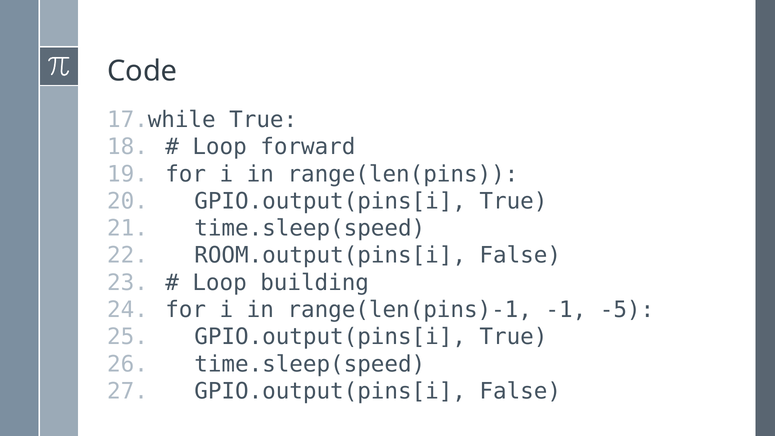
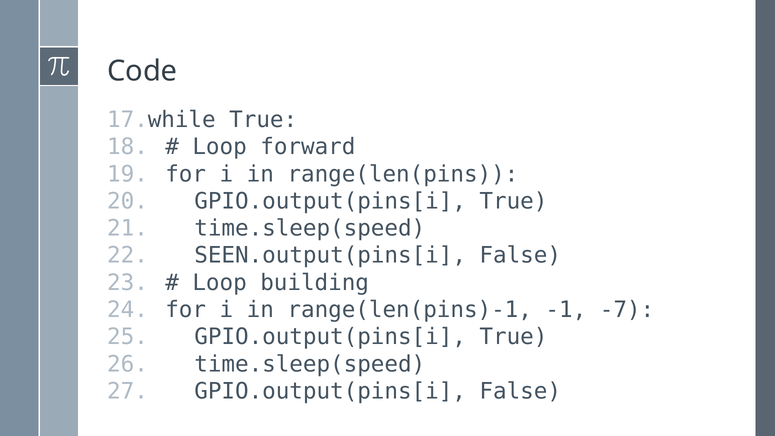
ROOM.output(pins[i: ROOM.output(pins[i -> SEEN.output(pins[i (330, 256)
-5: -5 -> -7 (627, 310)
